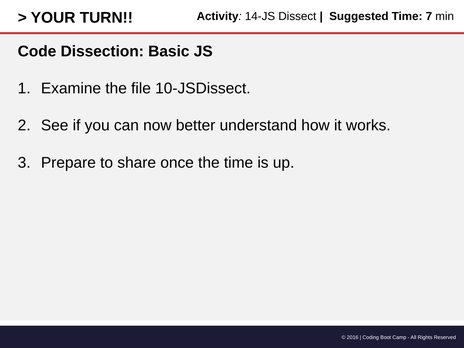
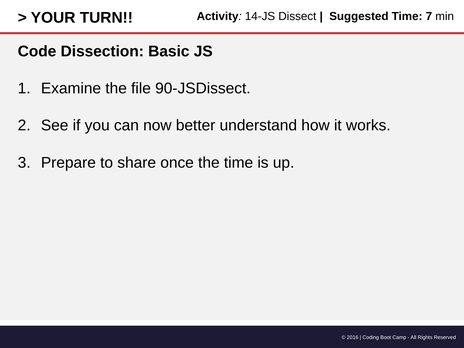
10-JSDissect: 10-JSDissect -> 90-JSDissect (203, 88)
